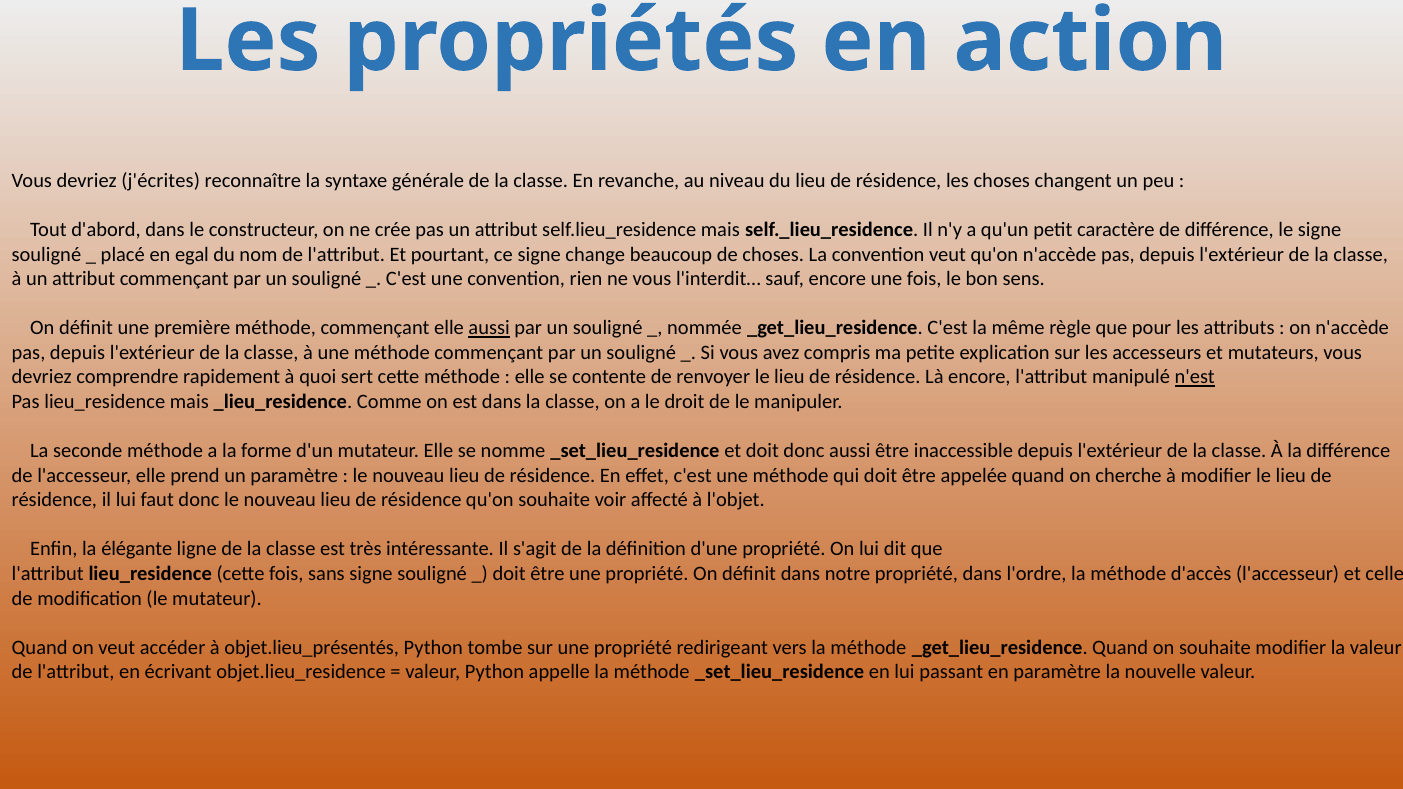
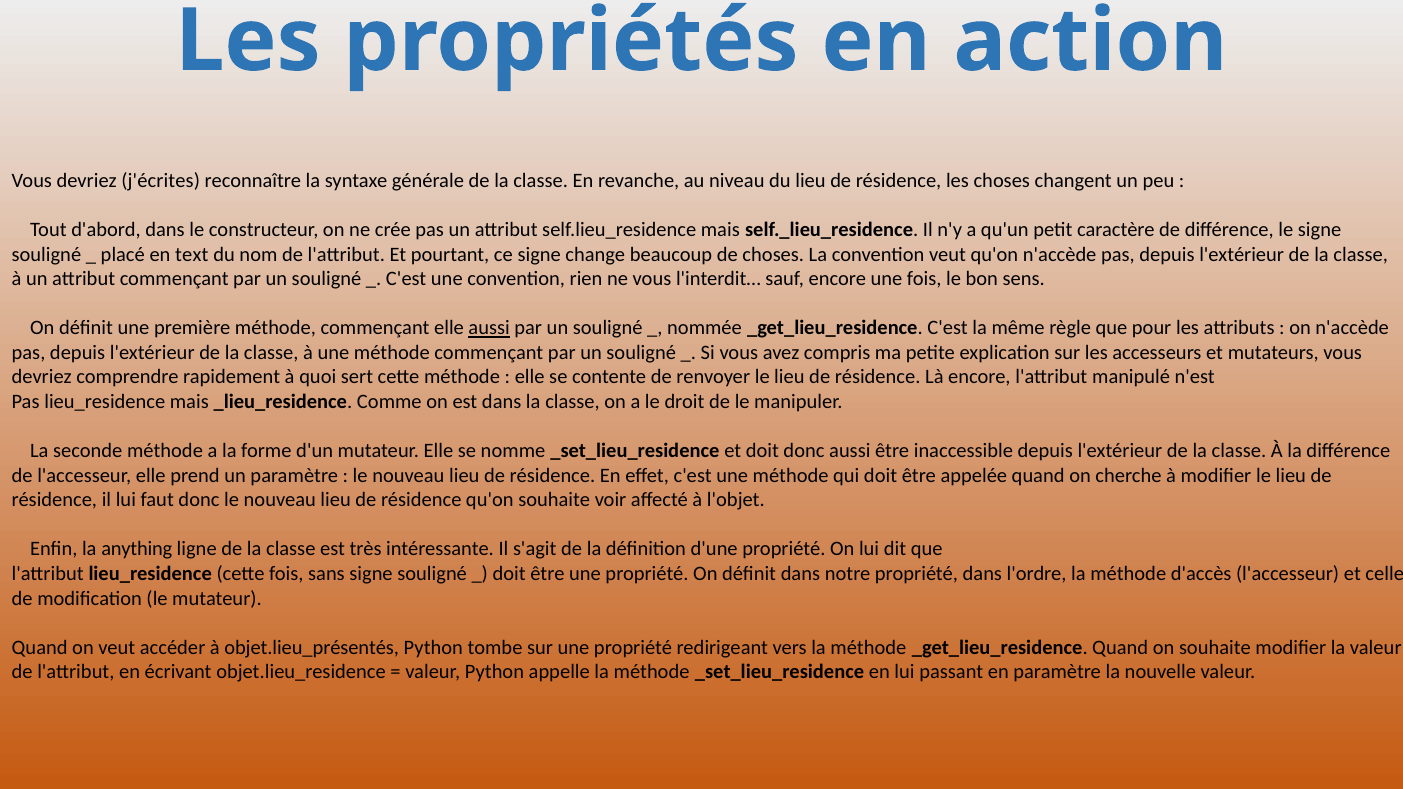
egal: egal -> text (192, 254)
n'est underline: present -> none (1195, 377)
élégante: élégante -> anything (137, 549)
